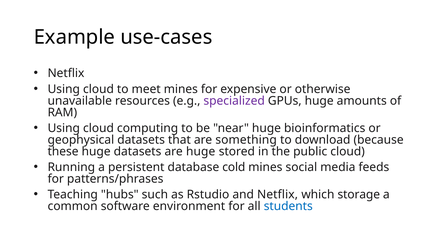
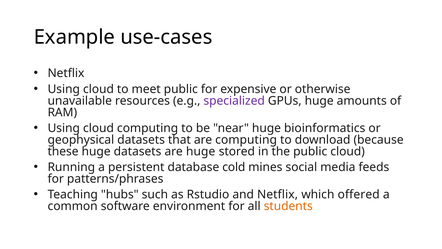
meet mines: mines -> public (181, 89)
are something: something -> computing (246, 140)
storage: storage -> offered (359, 194)
students colour: blue -> orange (288, 206)
